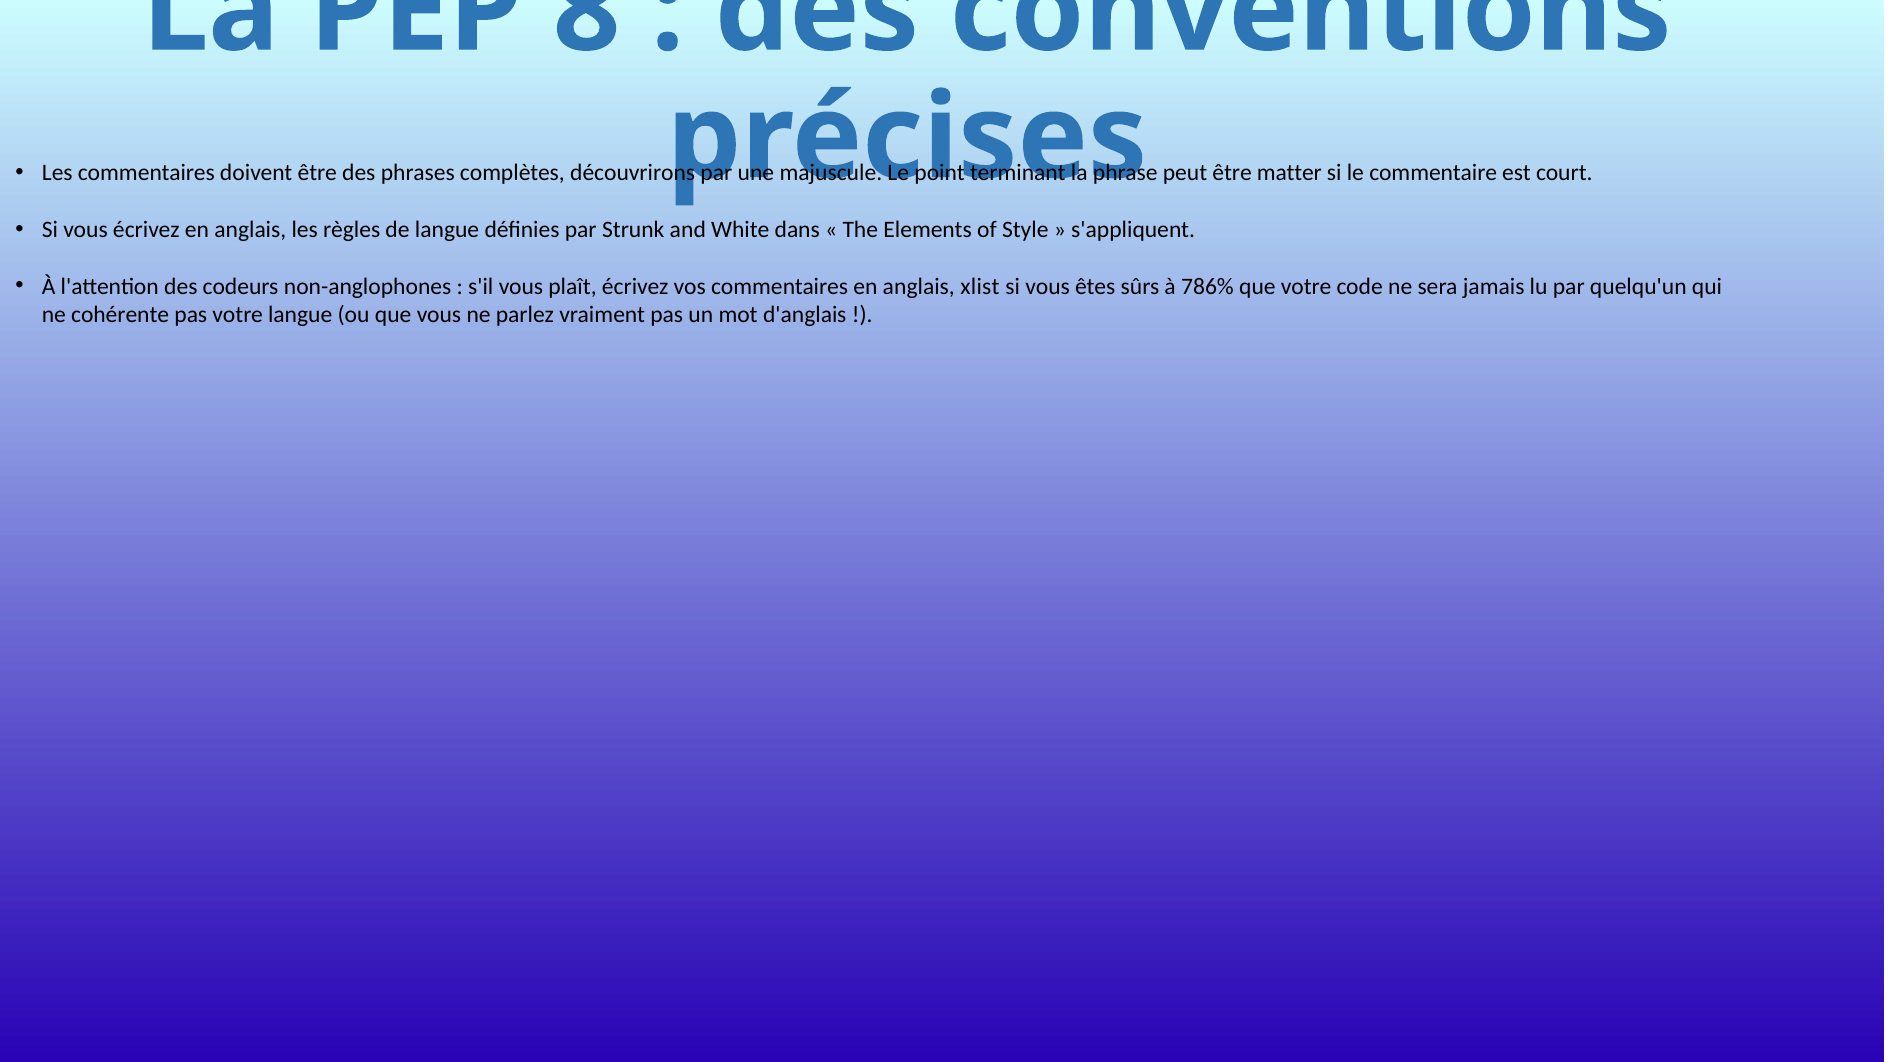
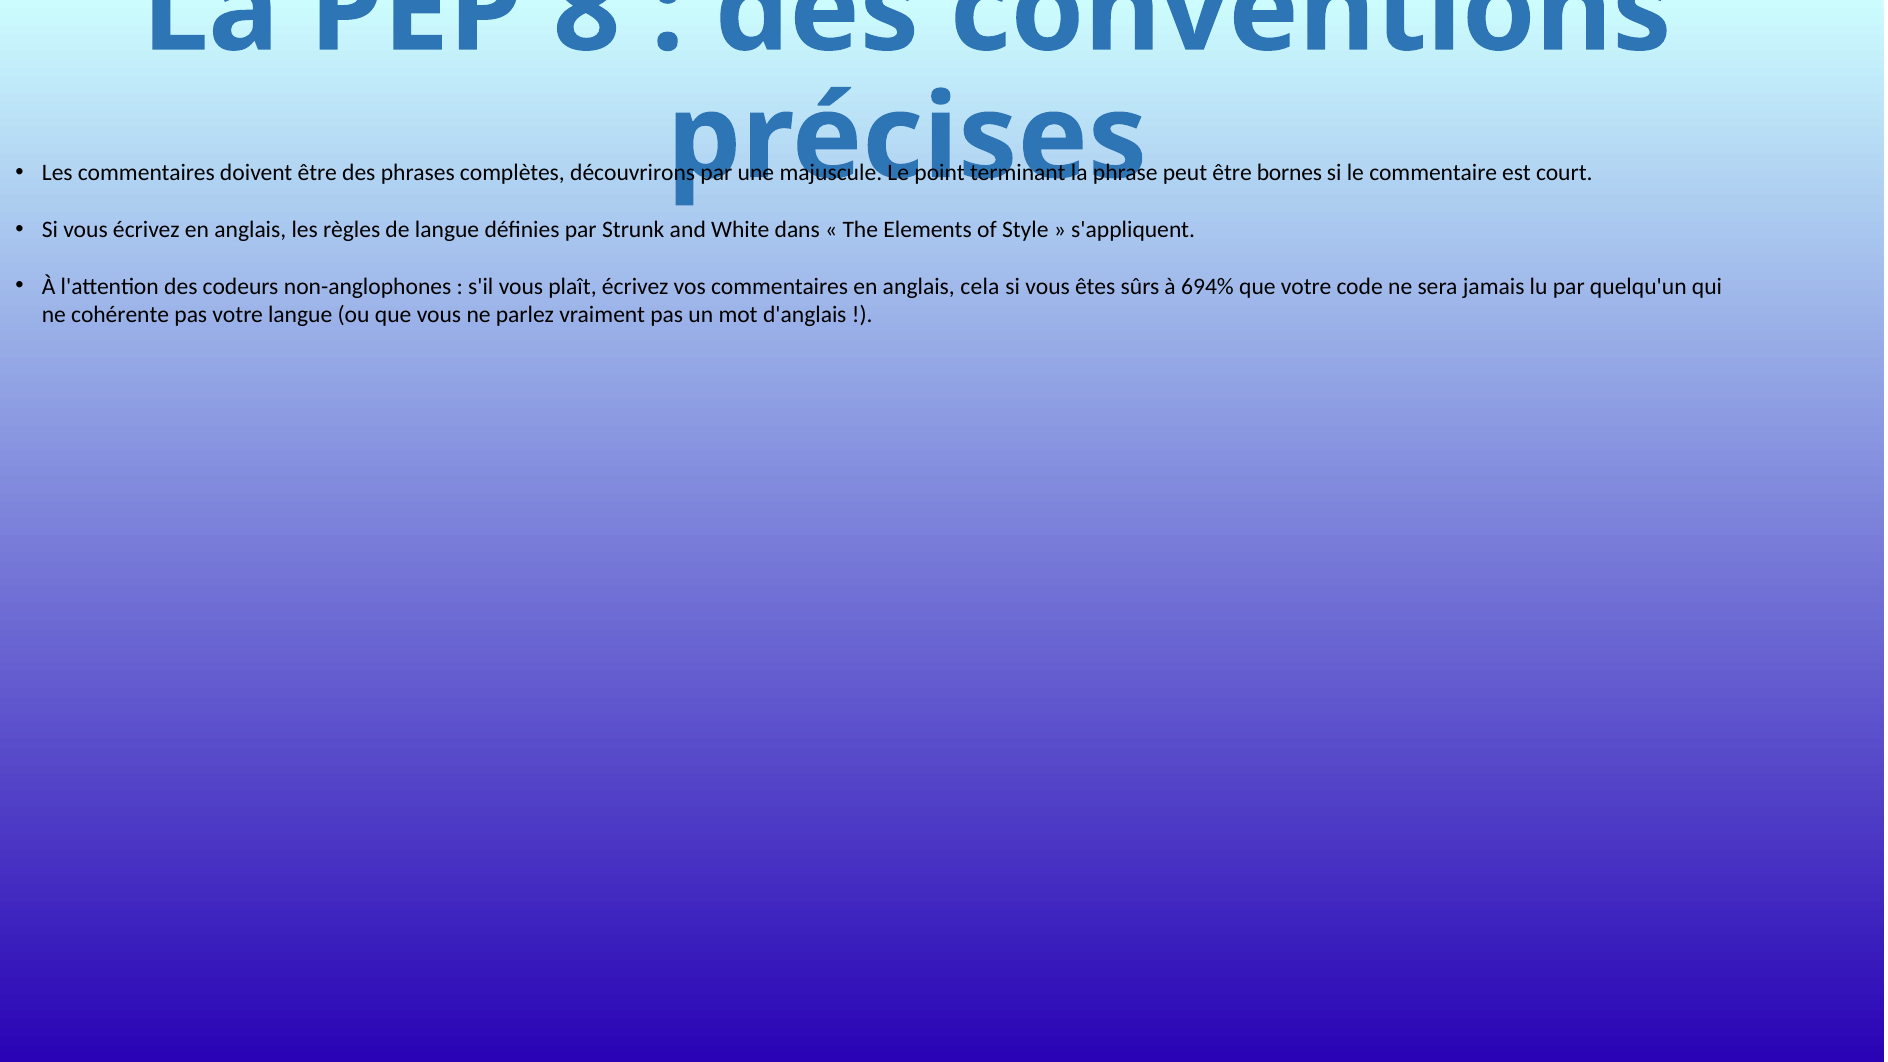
matter: matter -> bornes (1289, 173)
xlist: xlist -> cela (980, 286)
786%: 786% -> 694% (1207, 286)
